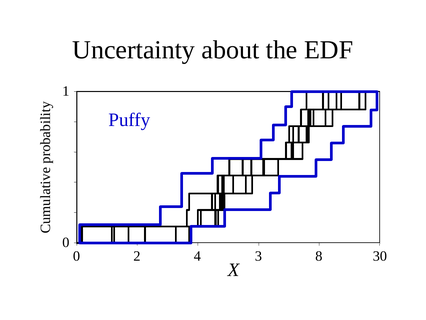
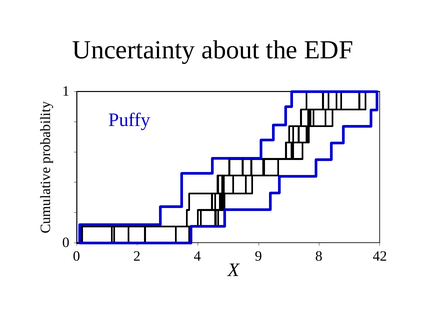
3: 3 -> 9 (258, 256)
30: 30 -> 42 (380, 256)
